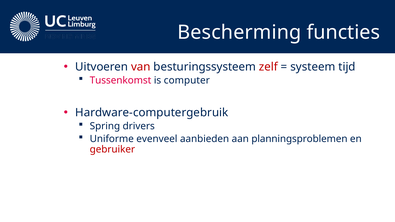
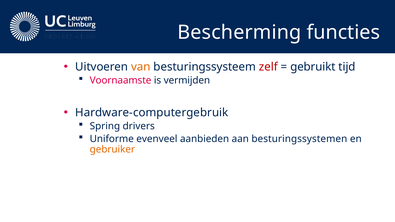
van colour: red -> orange (141, 67)
systeem: systeem -> gebruikt (313, 67)
Tussenkomst: Tussenkomst -> Voornaamste (121, 80)
computer: computer -> vermijden (187, 80)
planningsproblemen: planningsproblemen -> besturingssystemen (299, 139)
gebruiker colour: red -> orange (112, 150)
